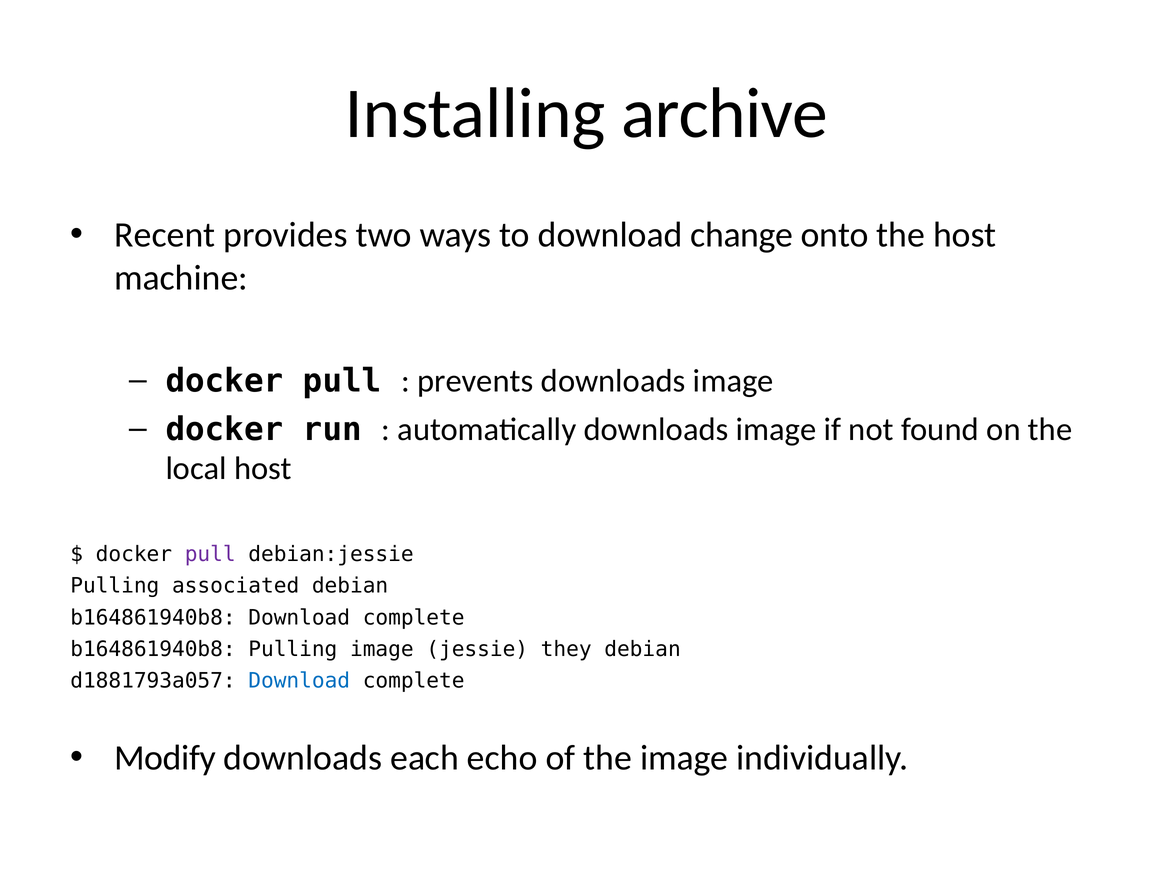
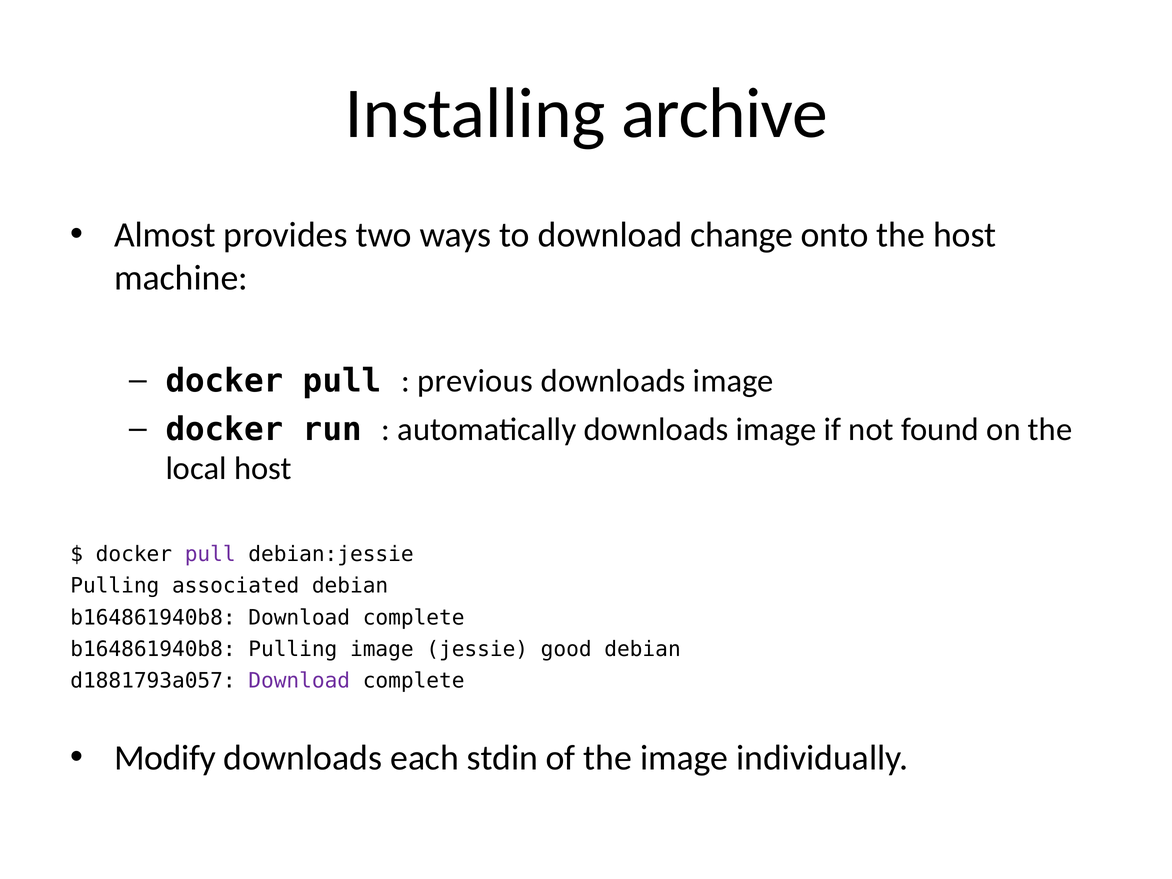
Recent: Recent -> Almost (165, 235)
prevents: prevents -> previous (475, 381)
they: they -> good (566, 649)
Download colour: blue -> purple (299, 681)
echo: echo -> stdin (502, 758)
